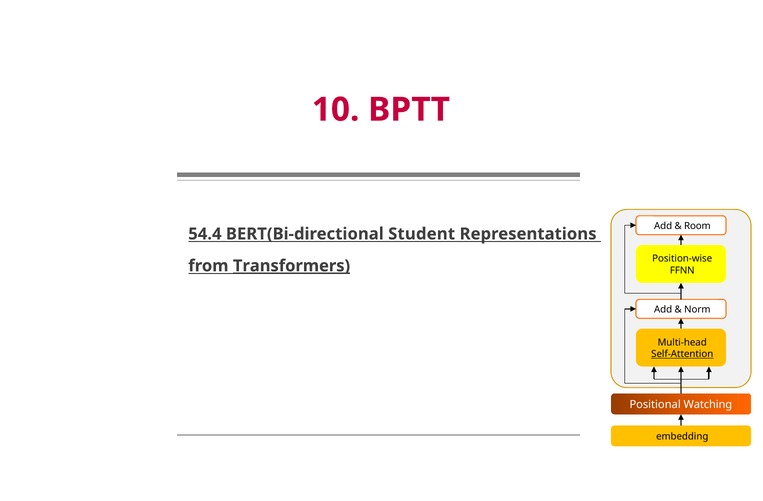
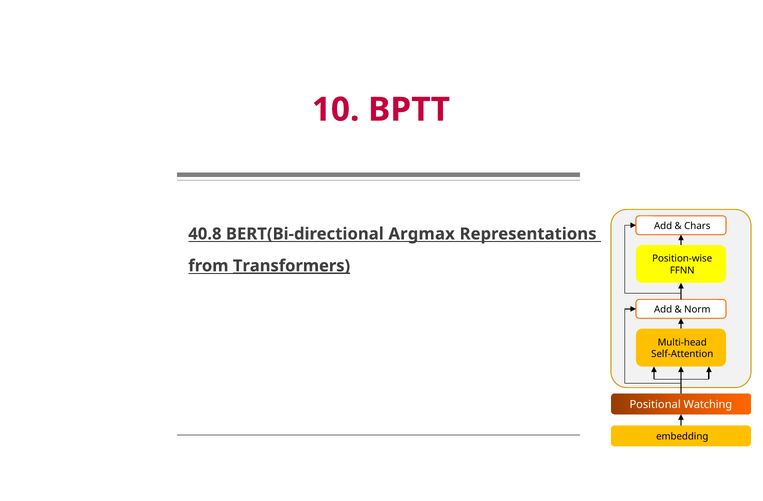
Room: Room -> Chars (697, 226)
54.4: 54.4 -> 40.8 (205, 234)
Student: Student -> Argmax (422, 234)
Self-Attention underline: present -> none (682, 354)
